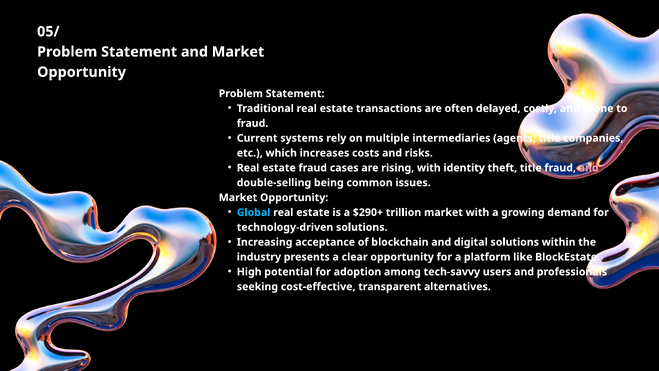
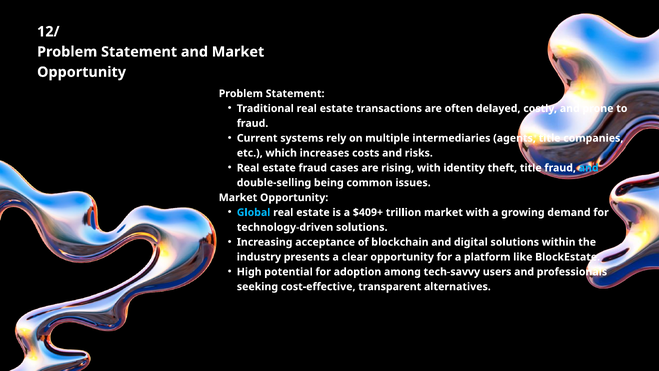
05/: 05/ -> 12/ (48, 32)
and colour: pink -> light blue (589, 168)
$290+: $290+ -> $409+ (368, 212)
